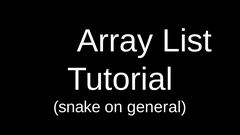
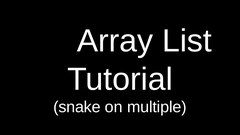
general: general -> multiple (157, 107)
